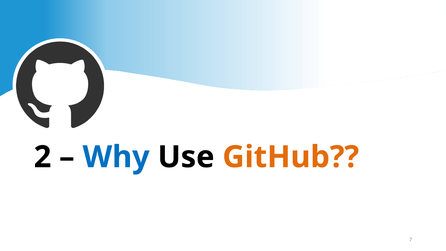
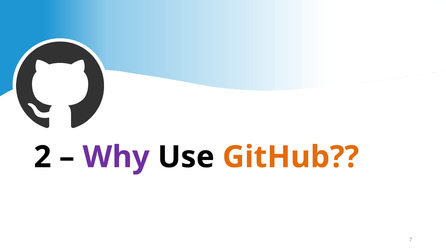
Why colour: blue -> purple (116, 157)
